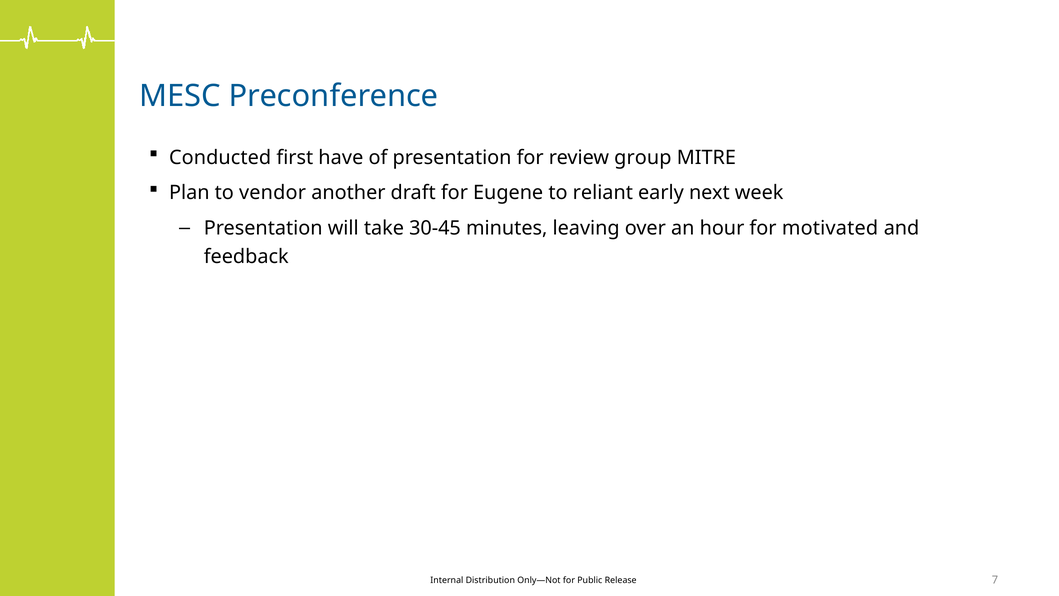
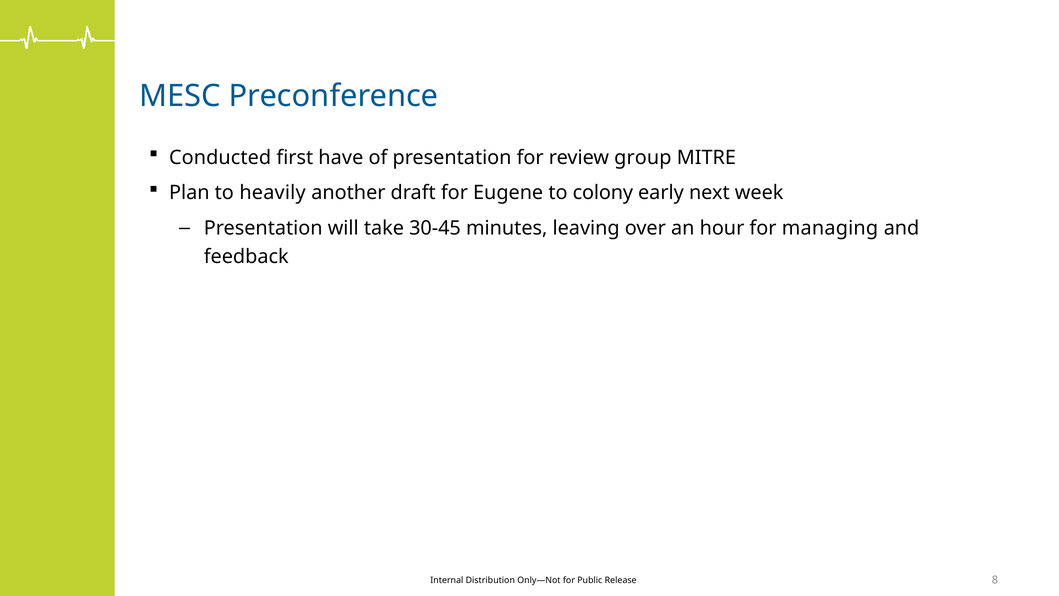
vendor: vendor -> heavily (273, 193)
reliant: reliant -> colony (603, 193)
motivated: motivated -> managing (830, 228)
7: 7 -> 8 (995, 580)
